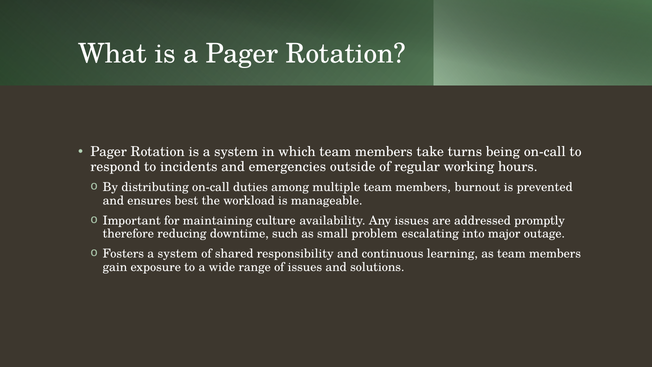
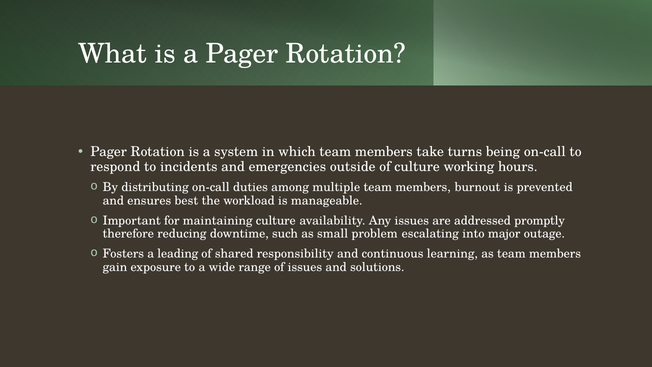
of regular: regular -> culture (417, 166)
Fosters a system: system -> leading (178, 254)
